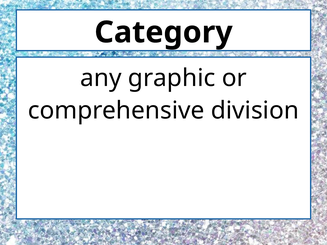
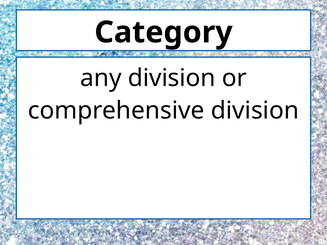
any graphic: graphic -> division (172, 78)
